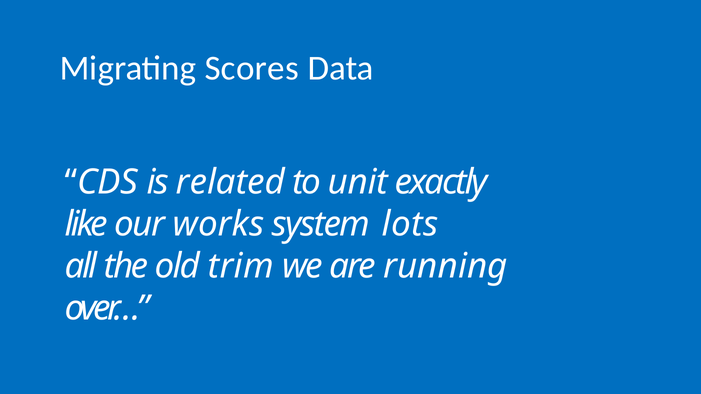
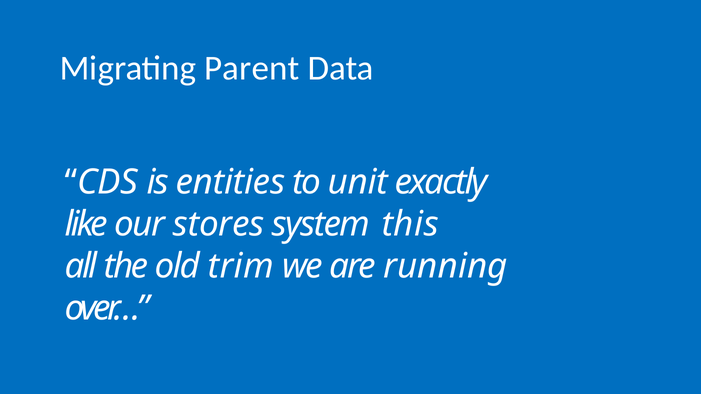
Scores: Scores -> Parent (252, 68)
related: related -> entities (231, 182)
works: works -> stores (219, 225)
lots: lots -> this (410, 225)
